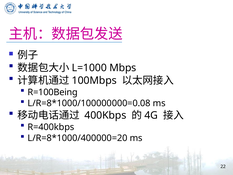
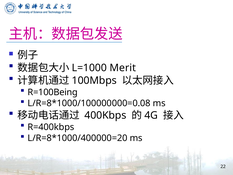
Mbps: Mbps -> Merit (123, 68)
